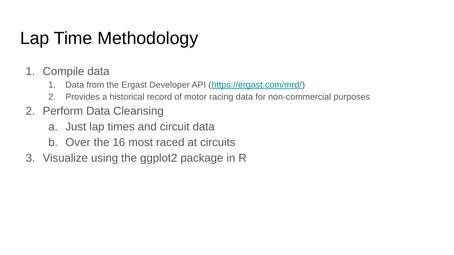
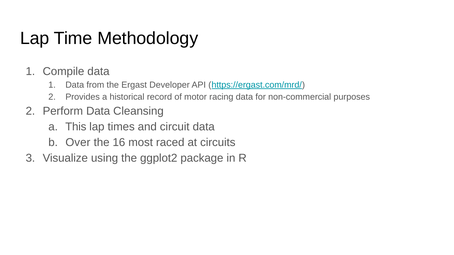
Just: Just -> This (76, 127)
